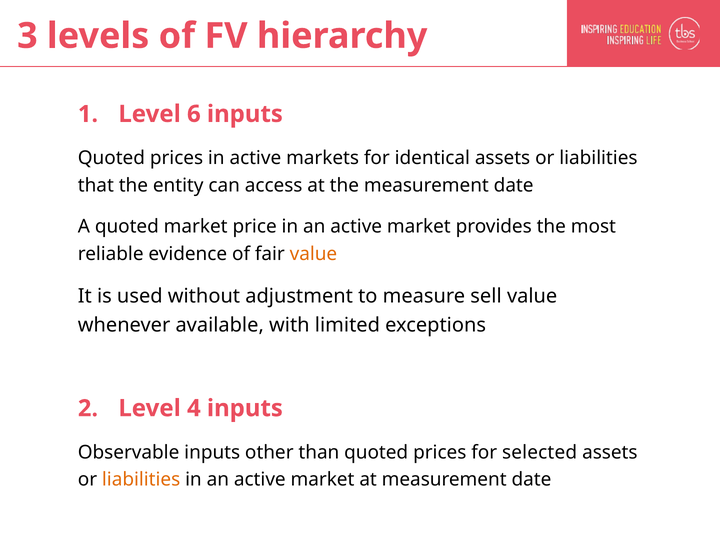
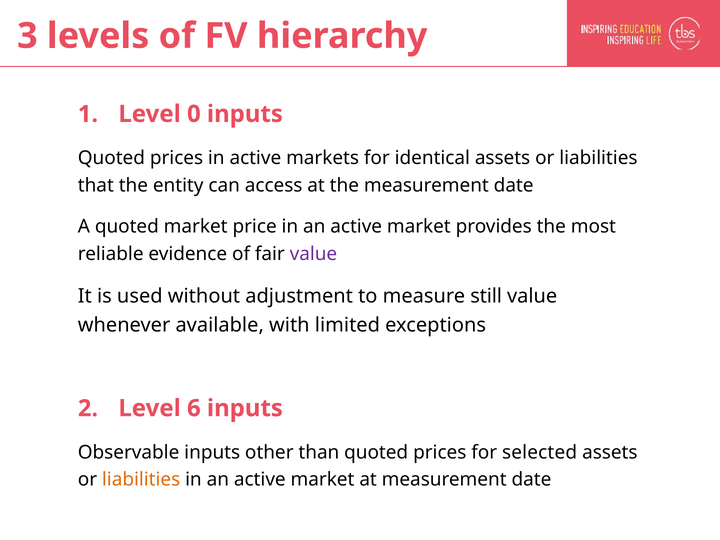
6: 6 -> 0 (194, 114)
value colour: orange -> purple (313, 254)
sell: sell -> still (486, 296)
4: 4 -> 6 (194, 408)
